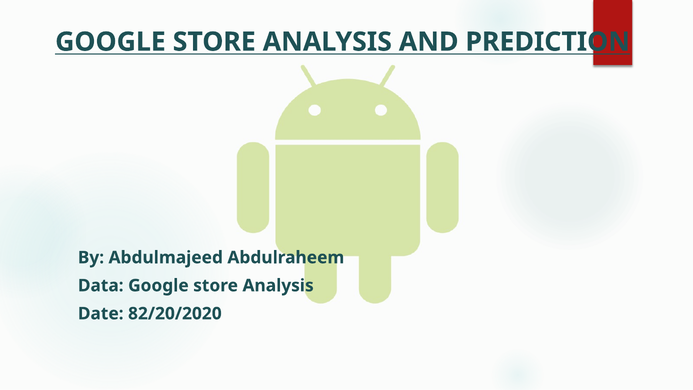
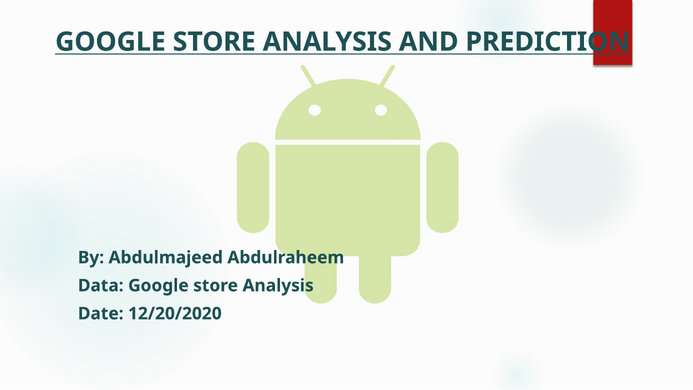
82/20/2020: 82/20/2020 -> 12/20/2020 (175, 313)
